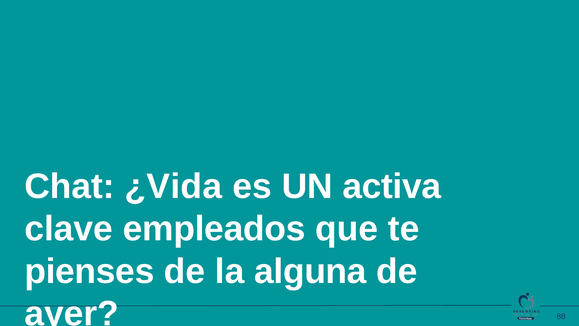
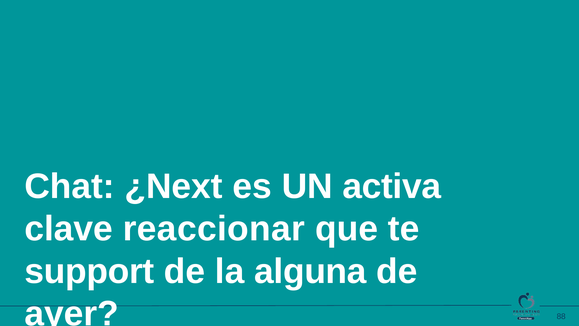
¿Vida: ¿Vida -> ¿Next (174, 186)
empleados: empleados -> reaccionar (214, 229)
pienses: pienses -> support (89, 271)
